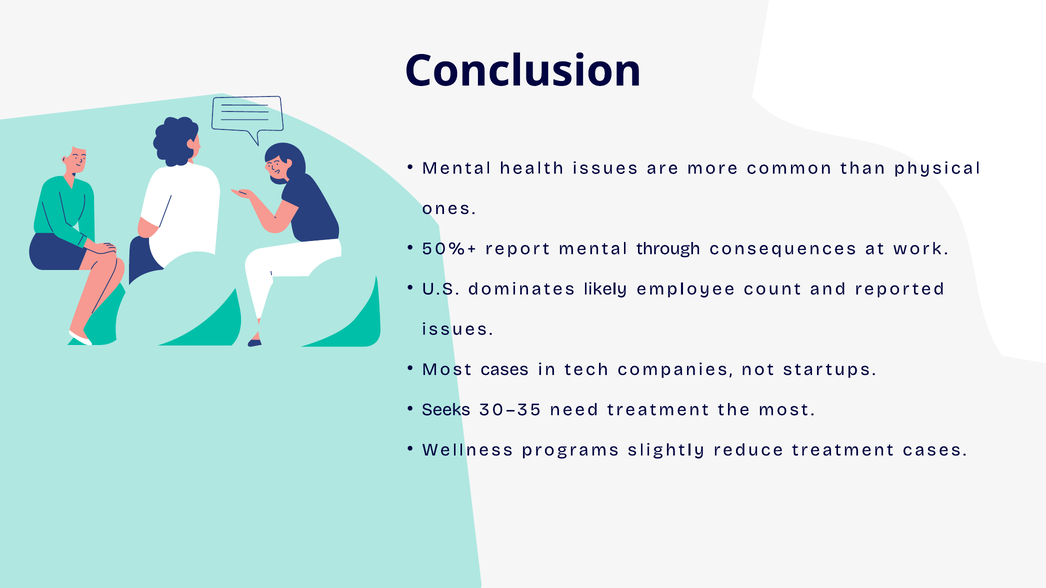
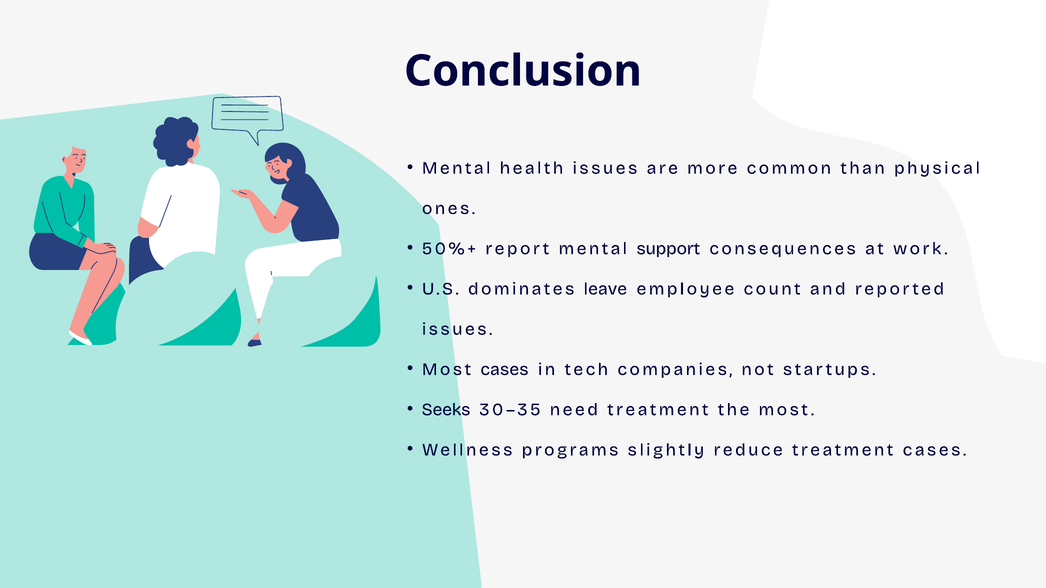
through: through -> support (668, 249)
likely: likely -> leave (605, 289)
